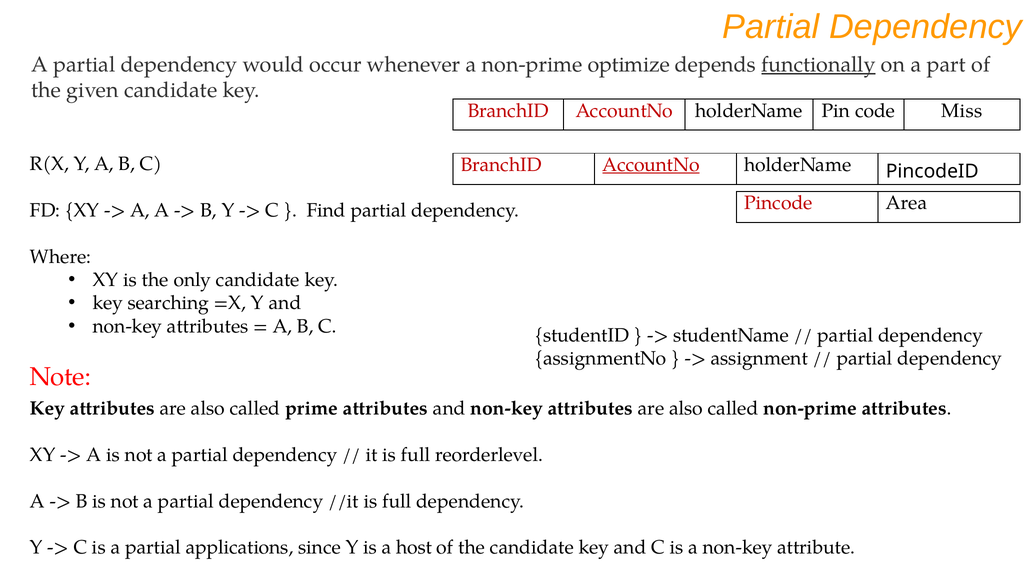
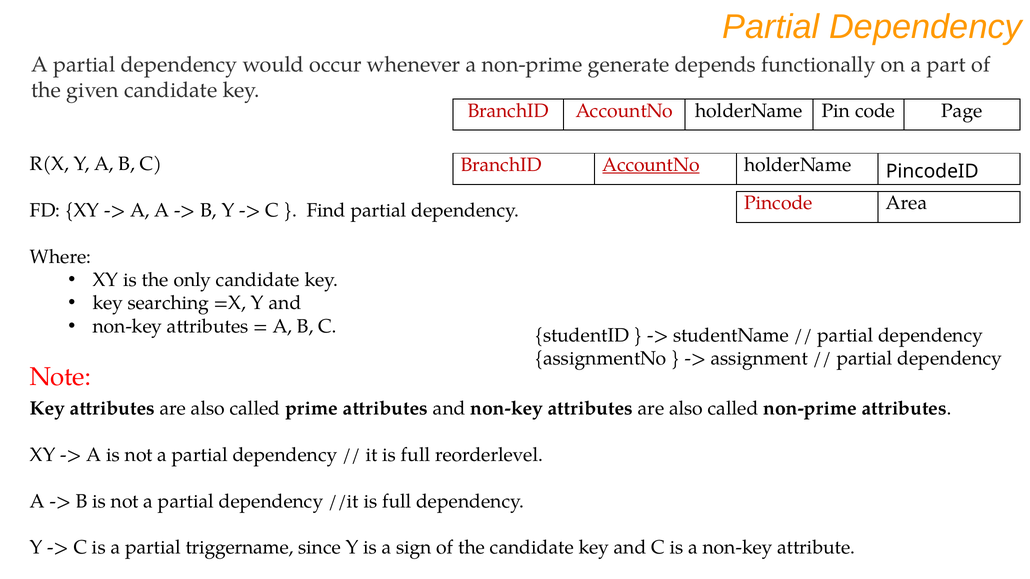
optimize: optimize -> generate (629, 65)
functionally underline: present -> none (818, 65)
Miss: Miss -> Page (962, 111)
applications: applications -> triggername (240, 548)
host: host -> sign (414, 548)
